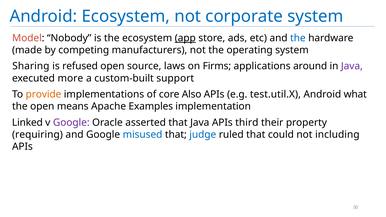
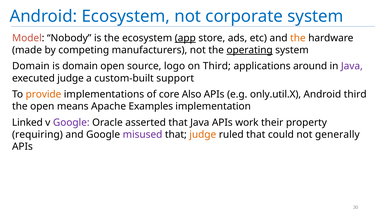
the colour: blue -> orange (298, 38)
operating underline: none -> present (250, 50)
Sharing: Sharing -> Domain (31, 66)
is refused: refused -> domain (80, 66)
laws: laws -> logo (175, 66)
on Firms: Firms -> Third (217, 66)
executed more: more -> judge (71, 78)
test.util.X: test.util.X -> only.util.X (275, 94)
Android what: what -> third (355, 94)
third: third -> work (247, 123)
misused colour: blue -> purple (143, 135)
judge colour: blue -> orange (203, 135)
including: including -> generally (337, 135)
